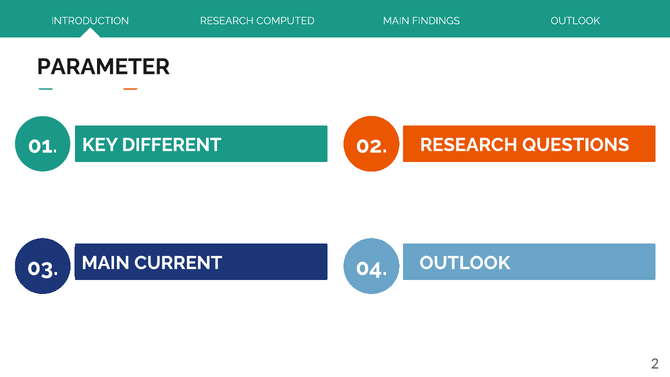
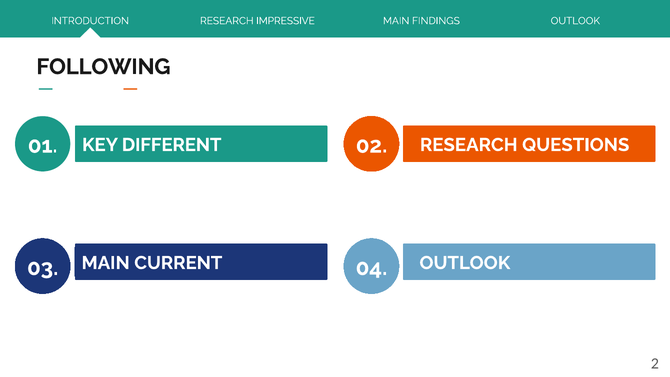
COMPUTED: COMPUTED -> IMPRESSIVE (286, 21)
PARAMETER: PARAMETER -> FOLLOWING (103, 67)
